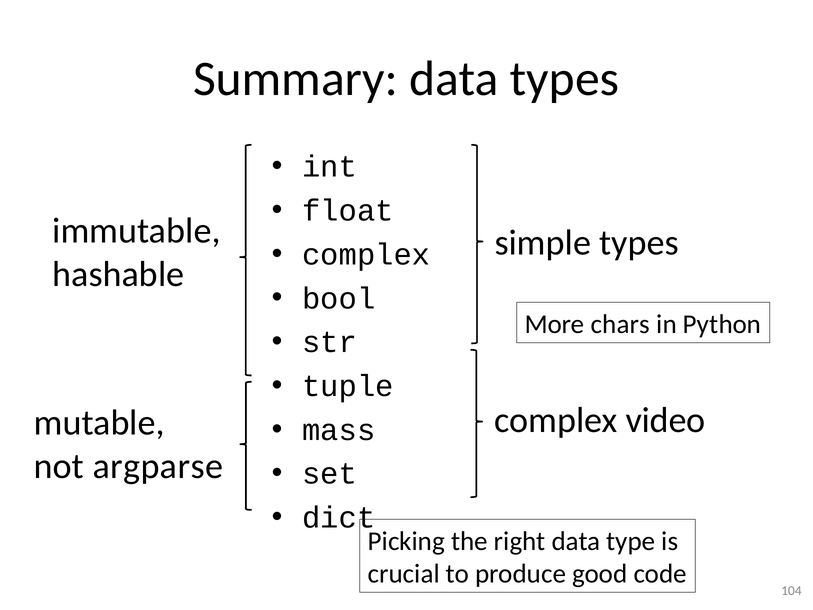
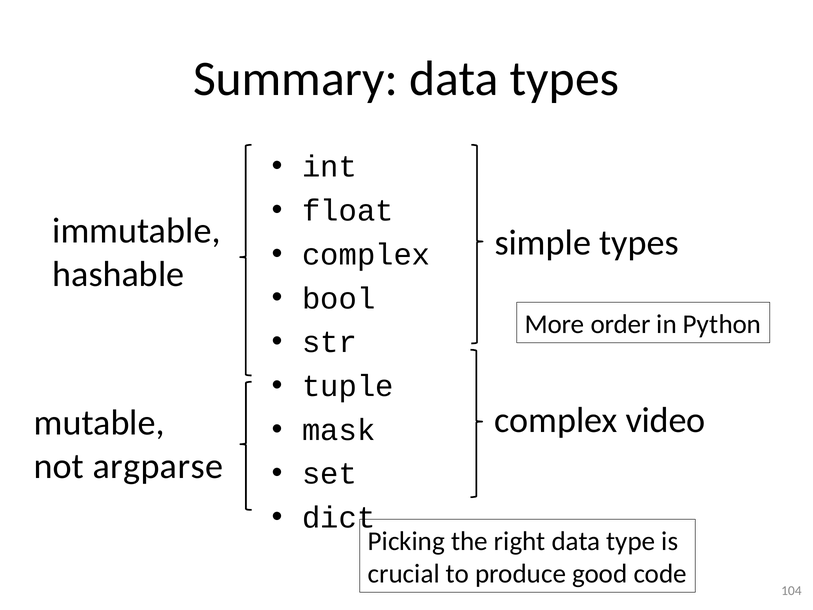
chars: chars -> order (621, 324)
mass: mass -> mask (339, 430)
